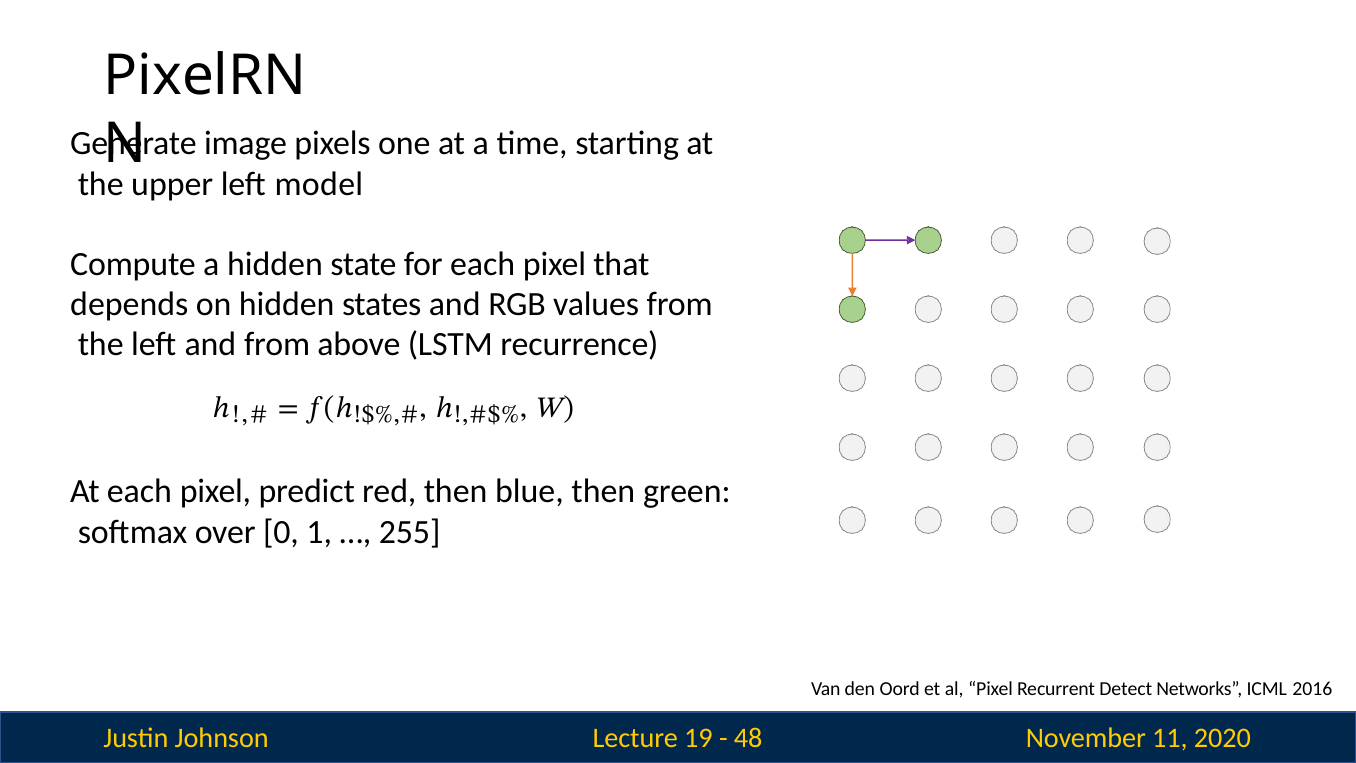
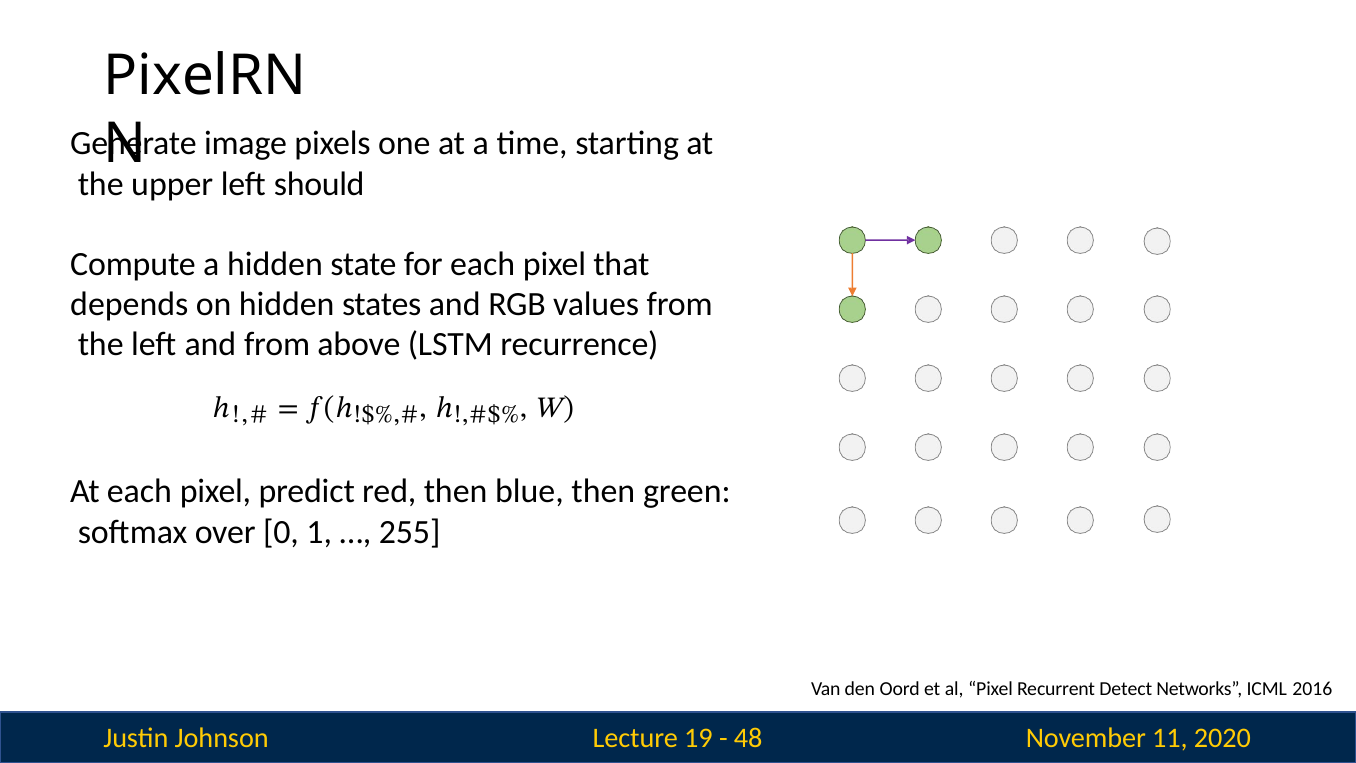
model: model -> should (319, 184)
